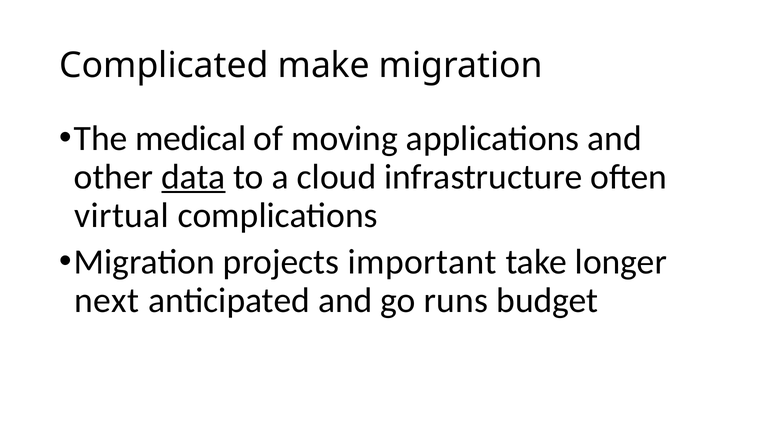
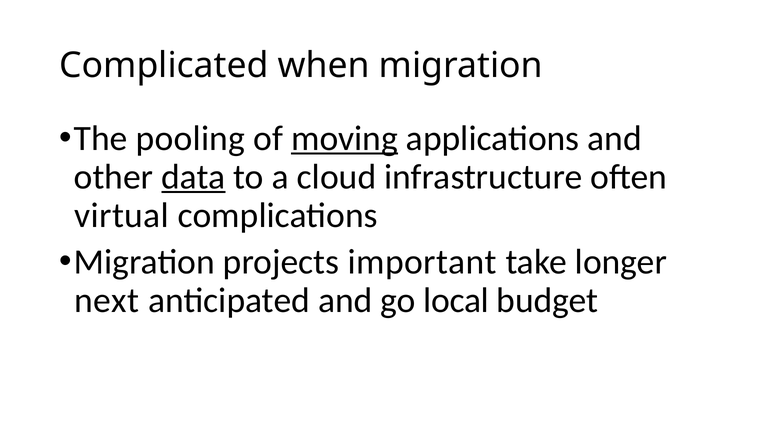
make: make -> when (324, 65)
medical: medical -> pooling (190, 138)
moving underline: none -> present (344, 138)
runs: runs -> local (456, 300)
